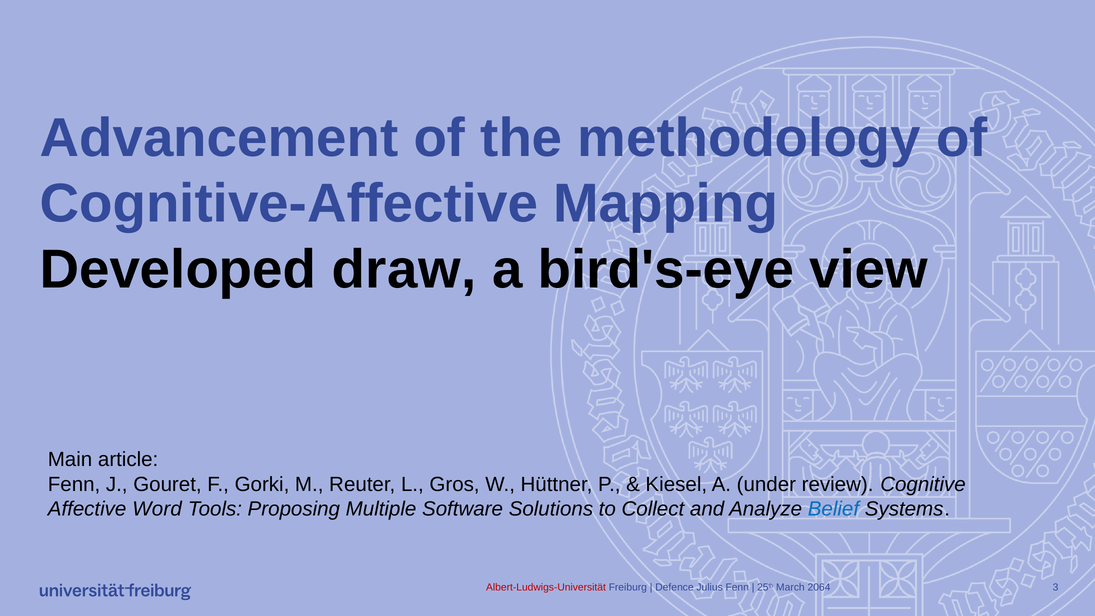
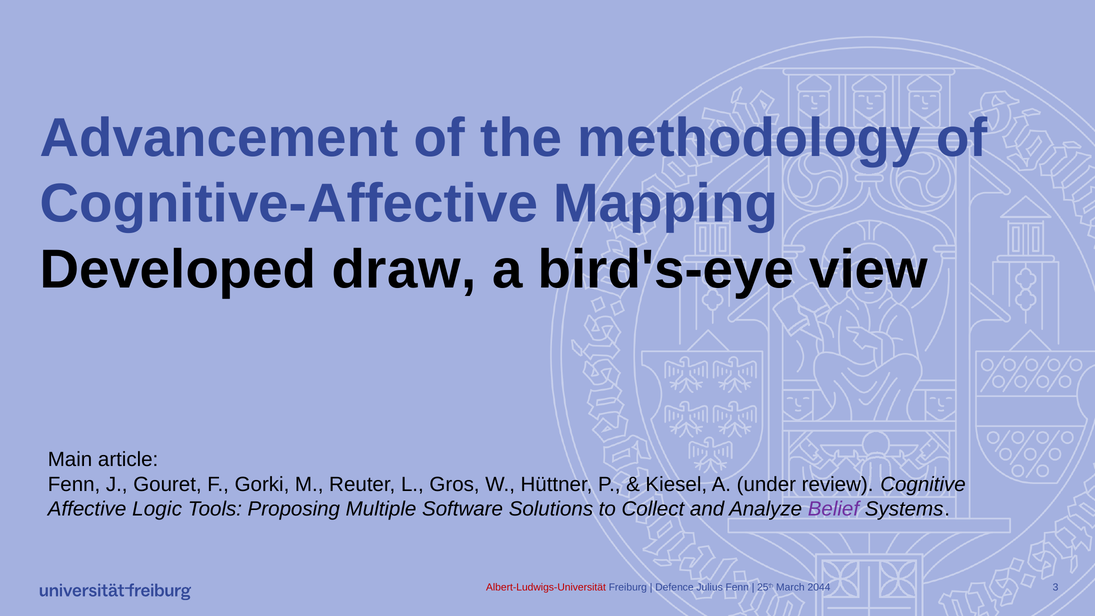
Word: Word -> Logic (157, 509)
Belief colour: blue -> purple (833, 509)
2064: 2064 -> 2044 (819, 587)
